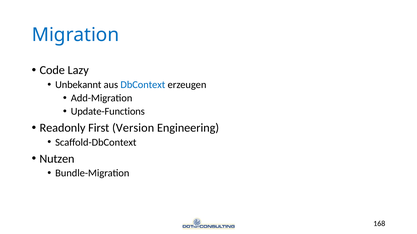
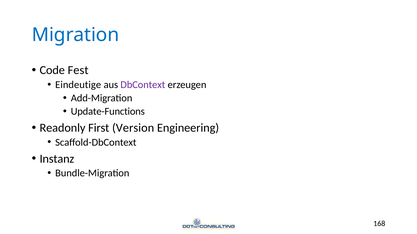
Lazy: Lazy -> Fest (78, 70)
Unbekannt: Unbekannt -> Eindeutige (78, 85)
DbContext colour: blue -> purple (143, 85)
Nutzen: Nutzen -> Instanz (57, 159)
